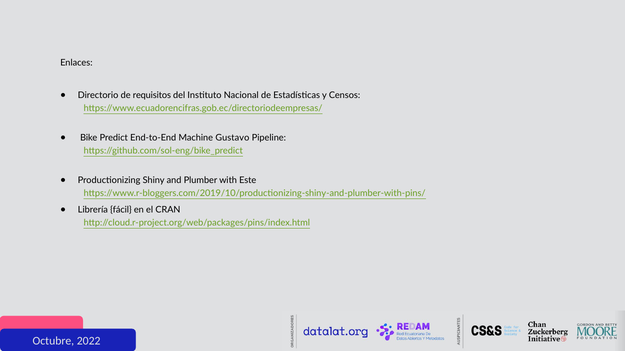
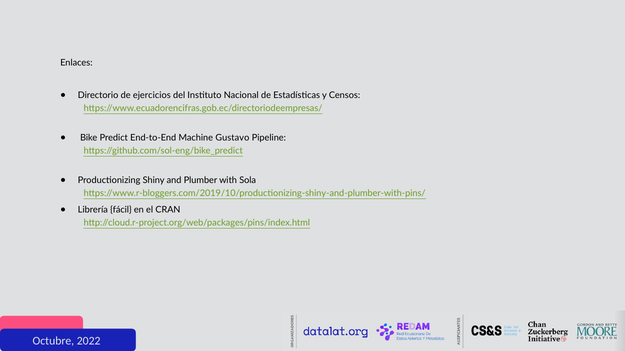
requisitos: requisitos -> ejercicios (152, 95)
Este: Este -> Sola (248, 181)
